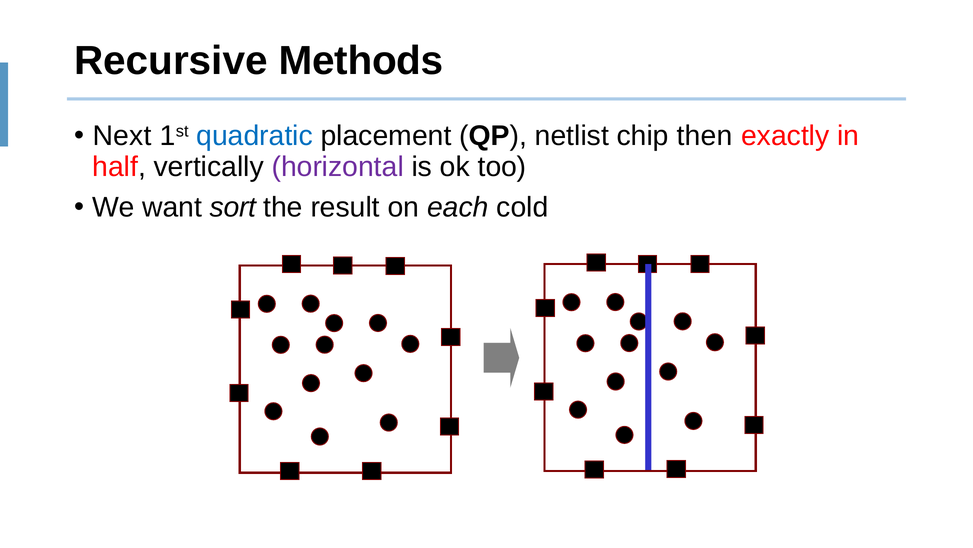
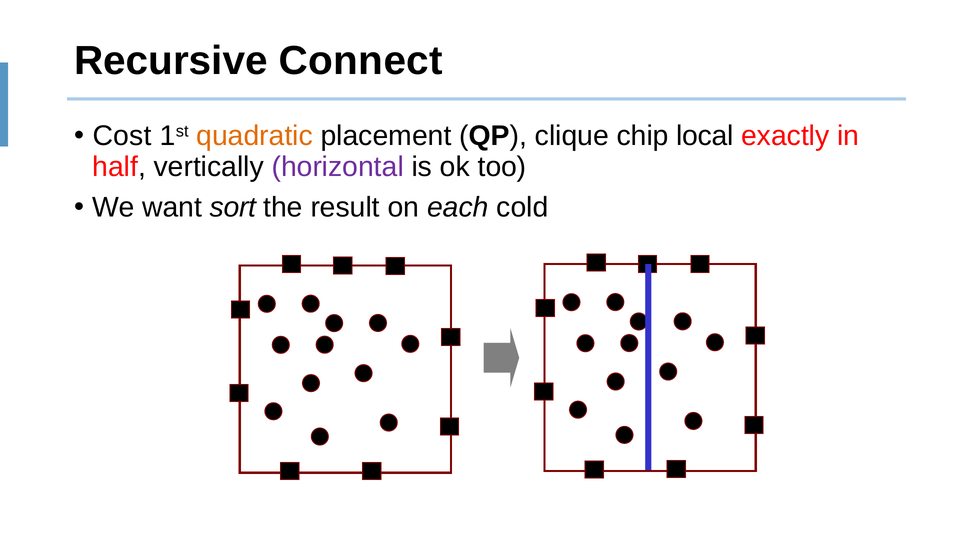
Methods: Methods -> Connect (361, 61)
Next: Next -> Cost (122, 136)
quadratic colour: blue -> orange (255, 136)
netlist: netlist -> clique (572, 136)
then: then -> local (705, 136)
